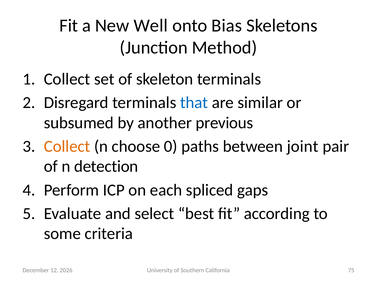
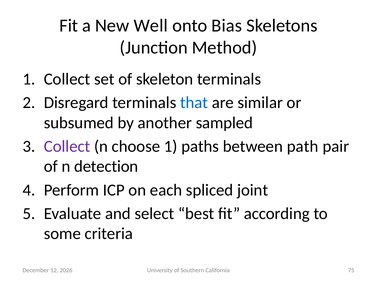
previous: previous -> sampled (224, 123)
Collect colour: orange -> purple (67, 146)
choose 0: 0 -> 1 (171, 146)
joint: joint -> path (303, 146)
gaps: gaps -> joint (253, 190)
